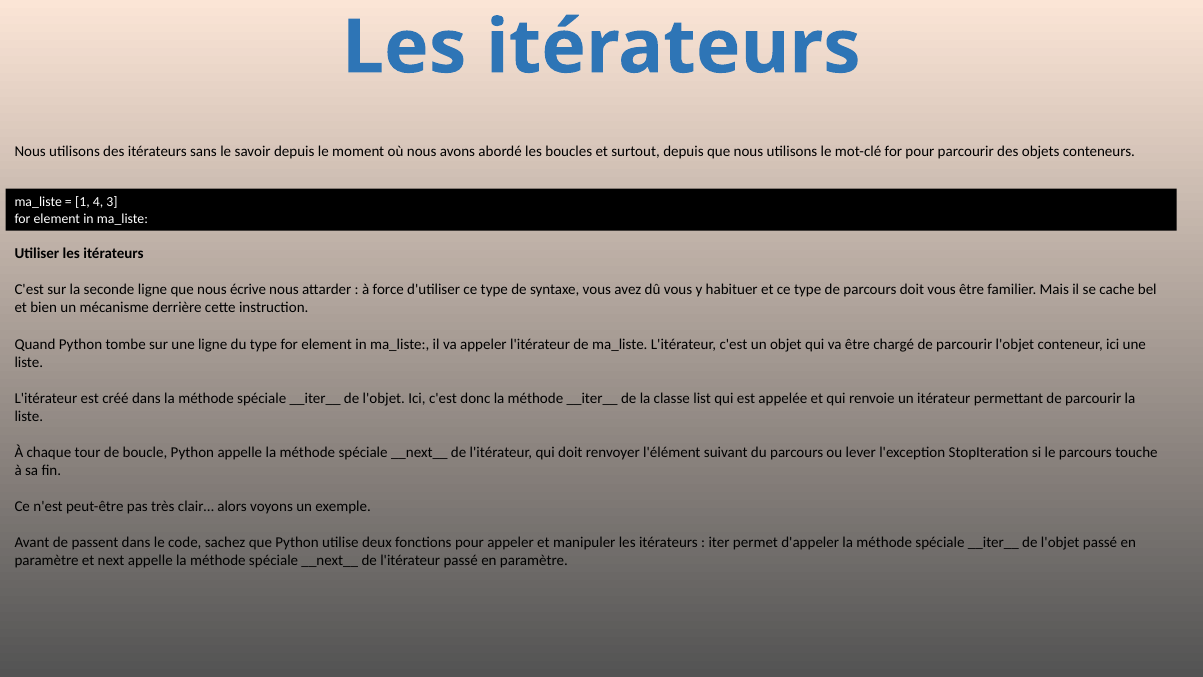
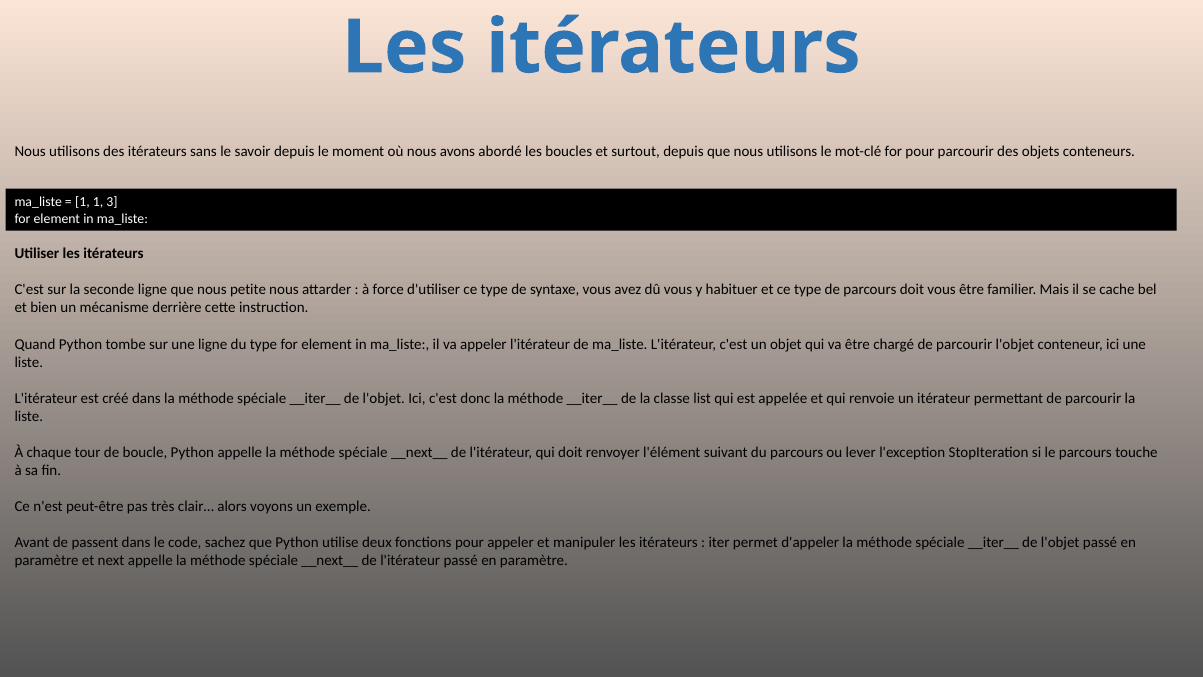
1 4: 4 -> 1 (98, 202)
écrive: écrive -> petite (248, 290)
